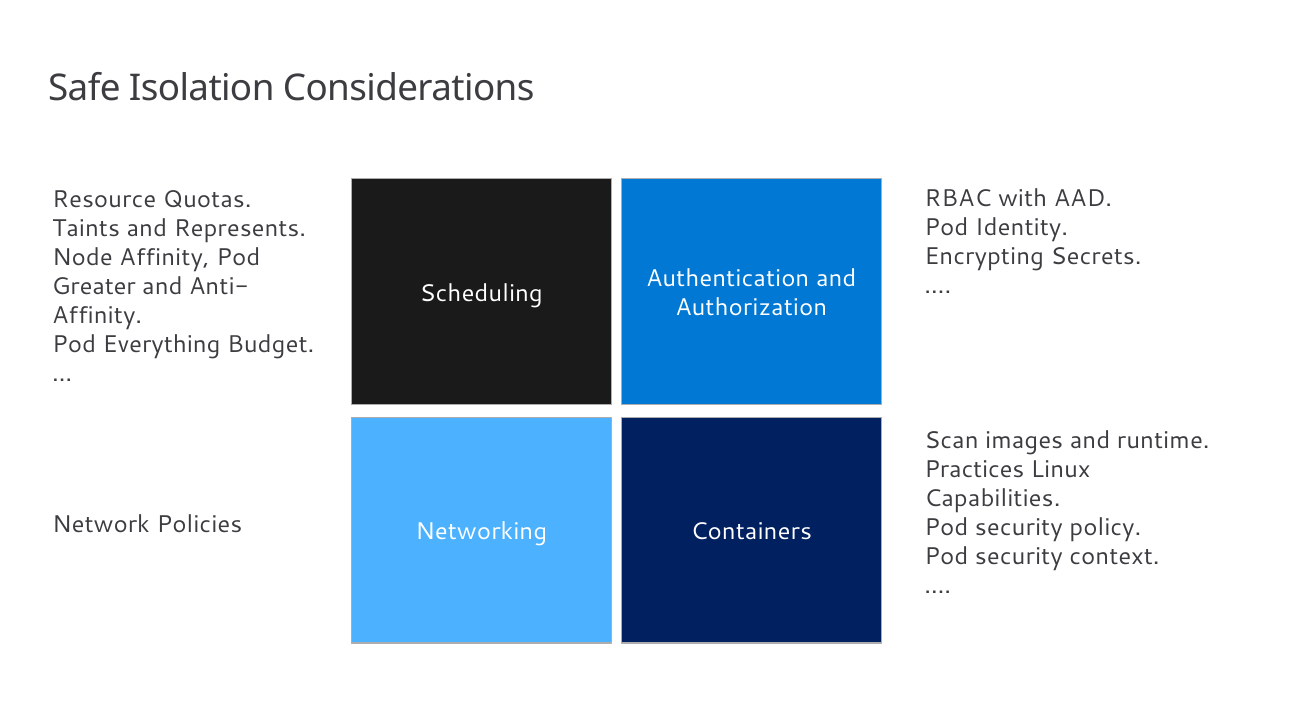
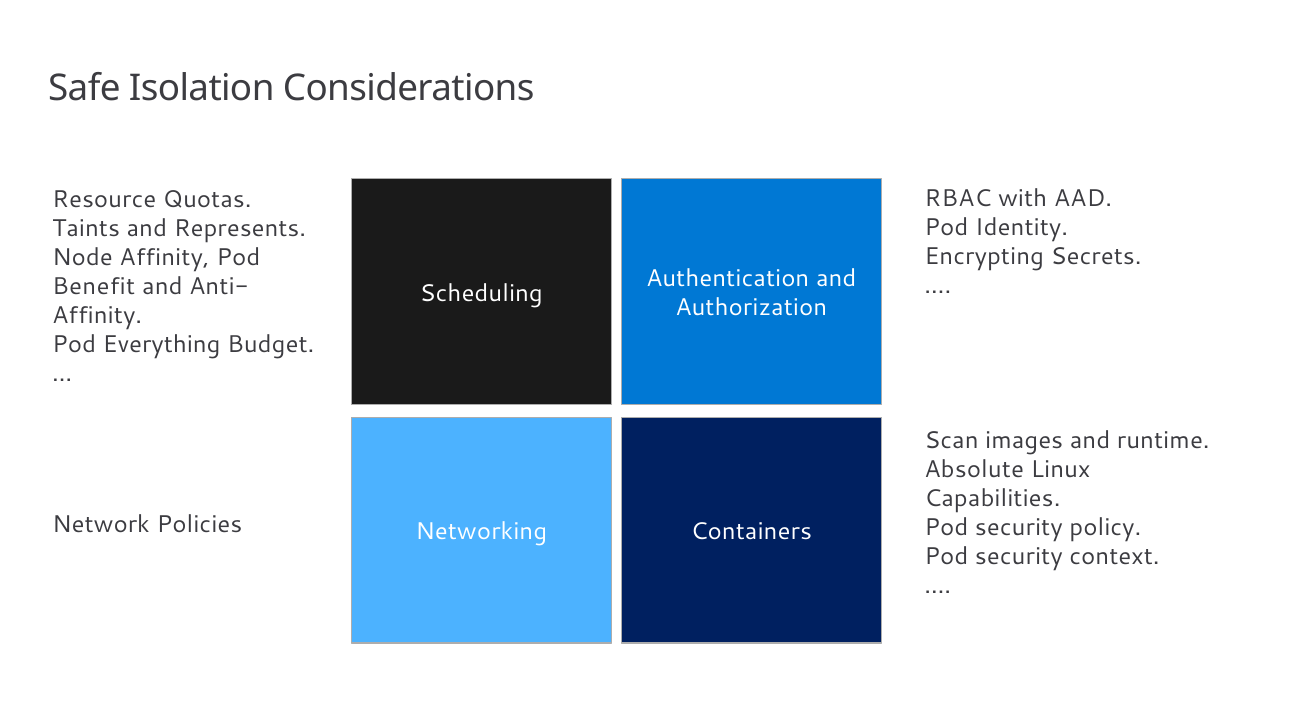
Greater: Greater -> Benefit (94, 287)
Practices: Practices -> Absolute (974, 469)
